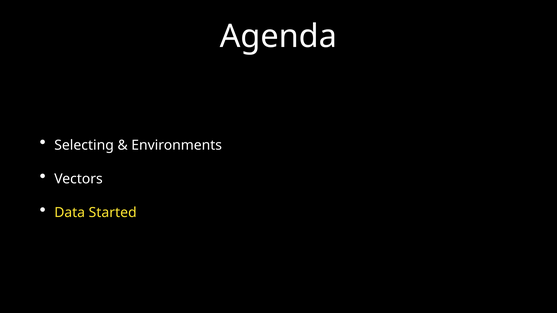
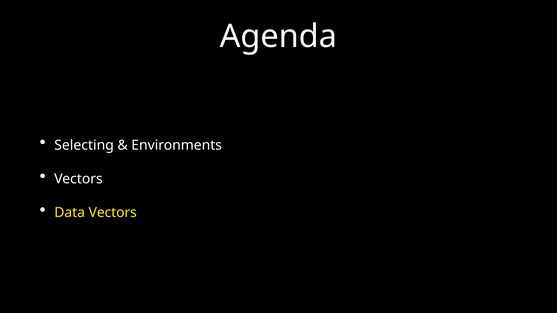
Data Started: Started -> Vectors (113, 213)
